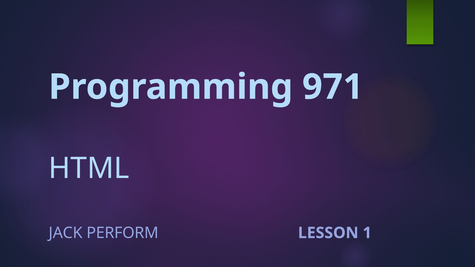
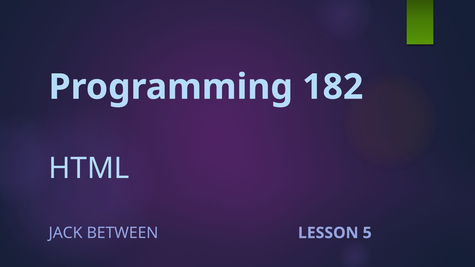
971: 971 -> 182 (333, 87)
PERFORM: PERFORM -> BETWEEN (122, 233)
1: 1 -> 5 (367, 233)
